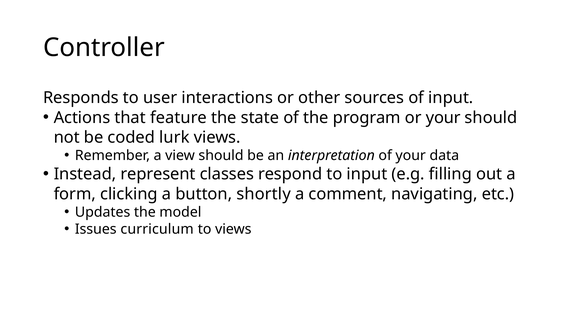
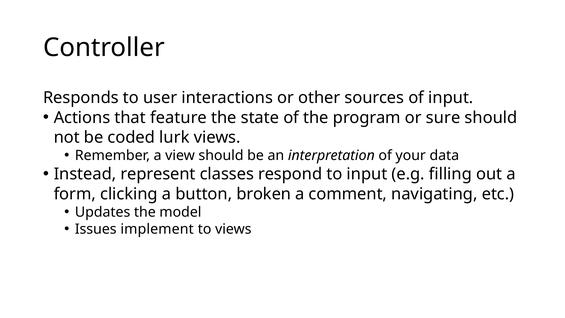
or your: your -> sure (443, 118)
shortly: shortly -> broken (264, 194)
curriculum: curriculum -> implement (157, 229)
